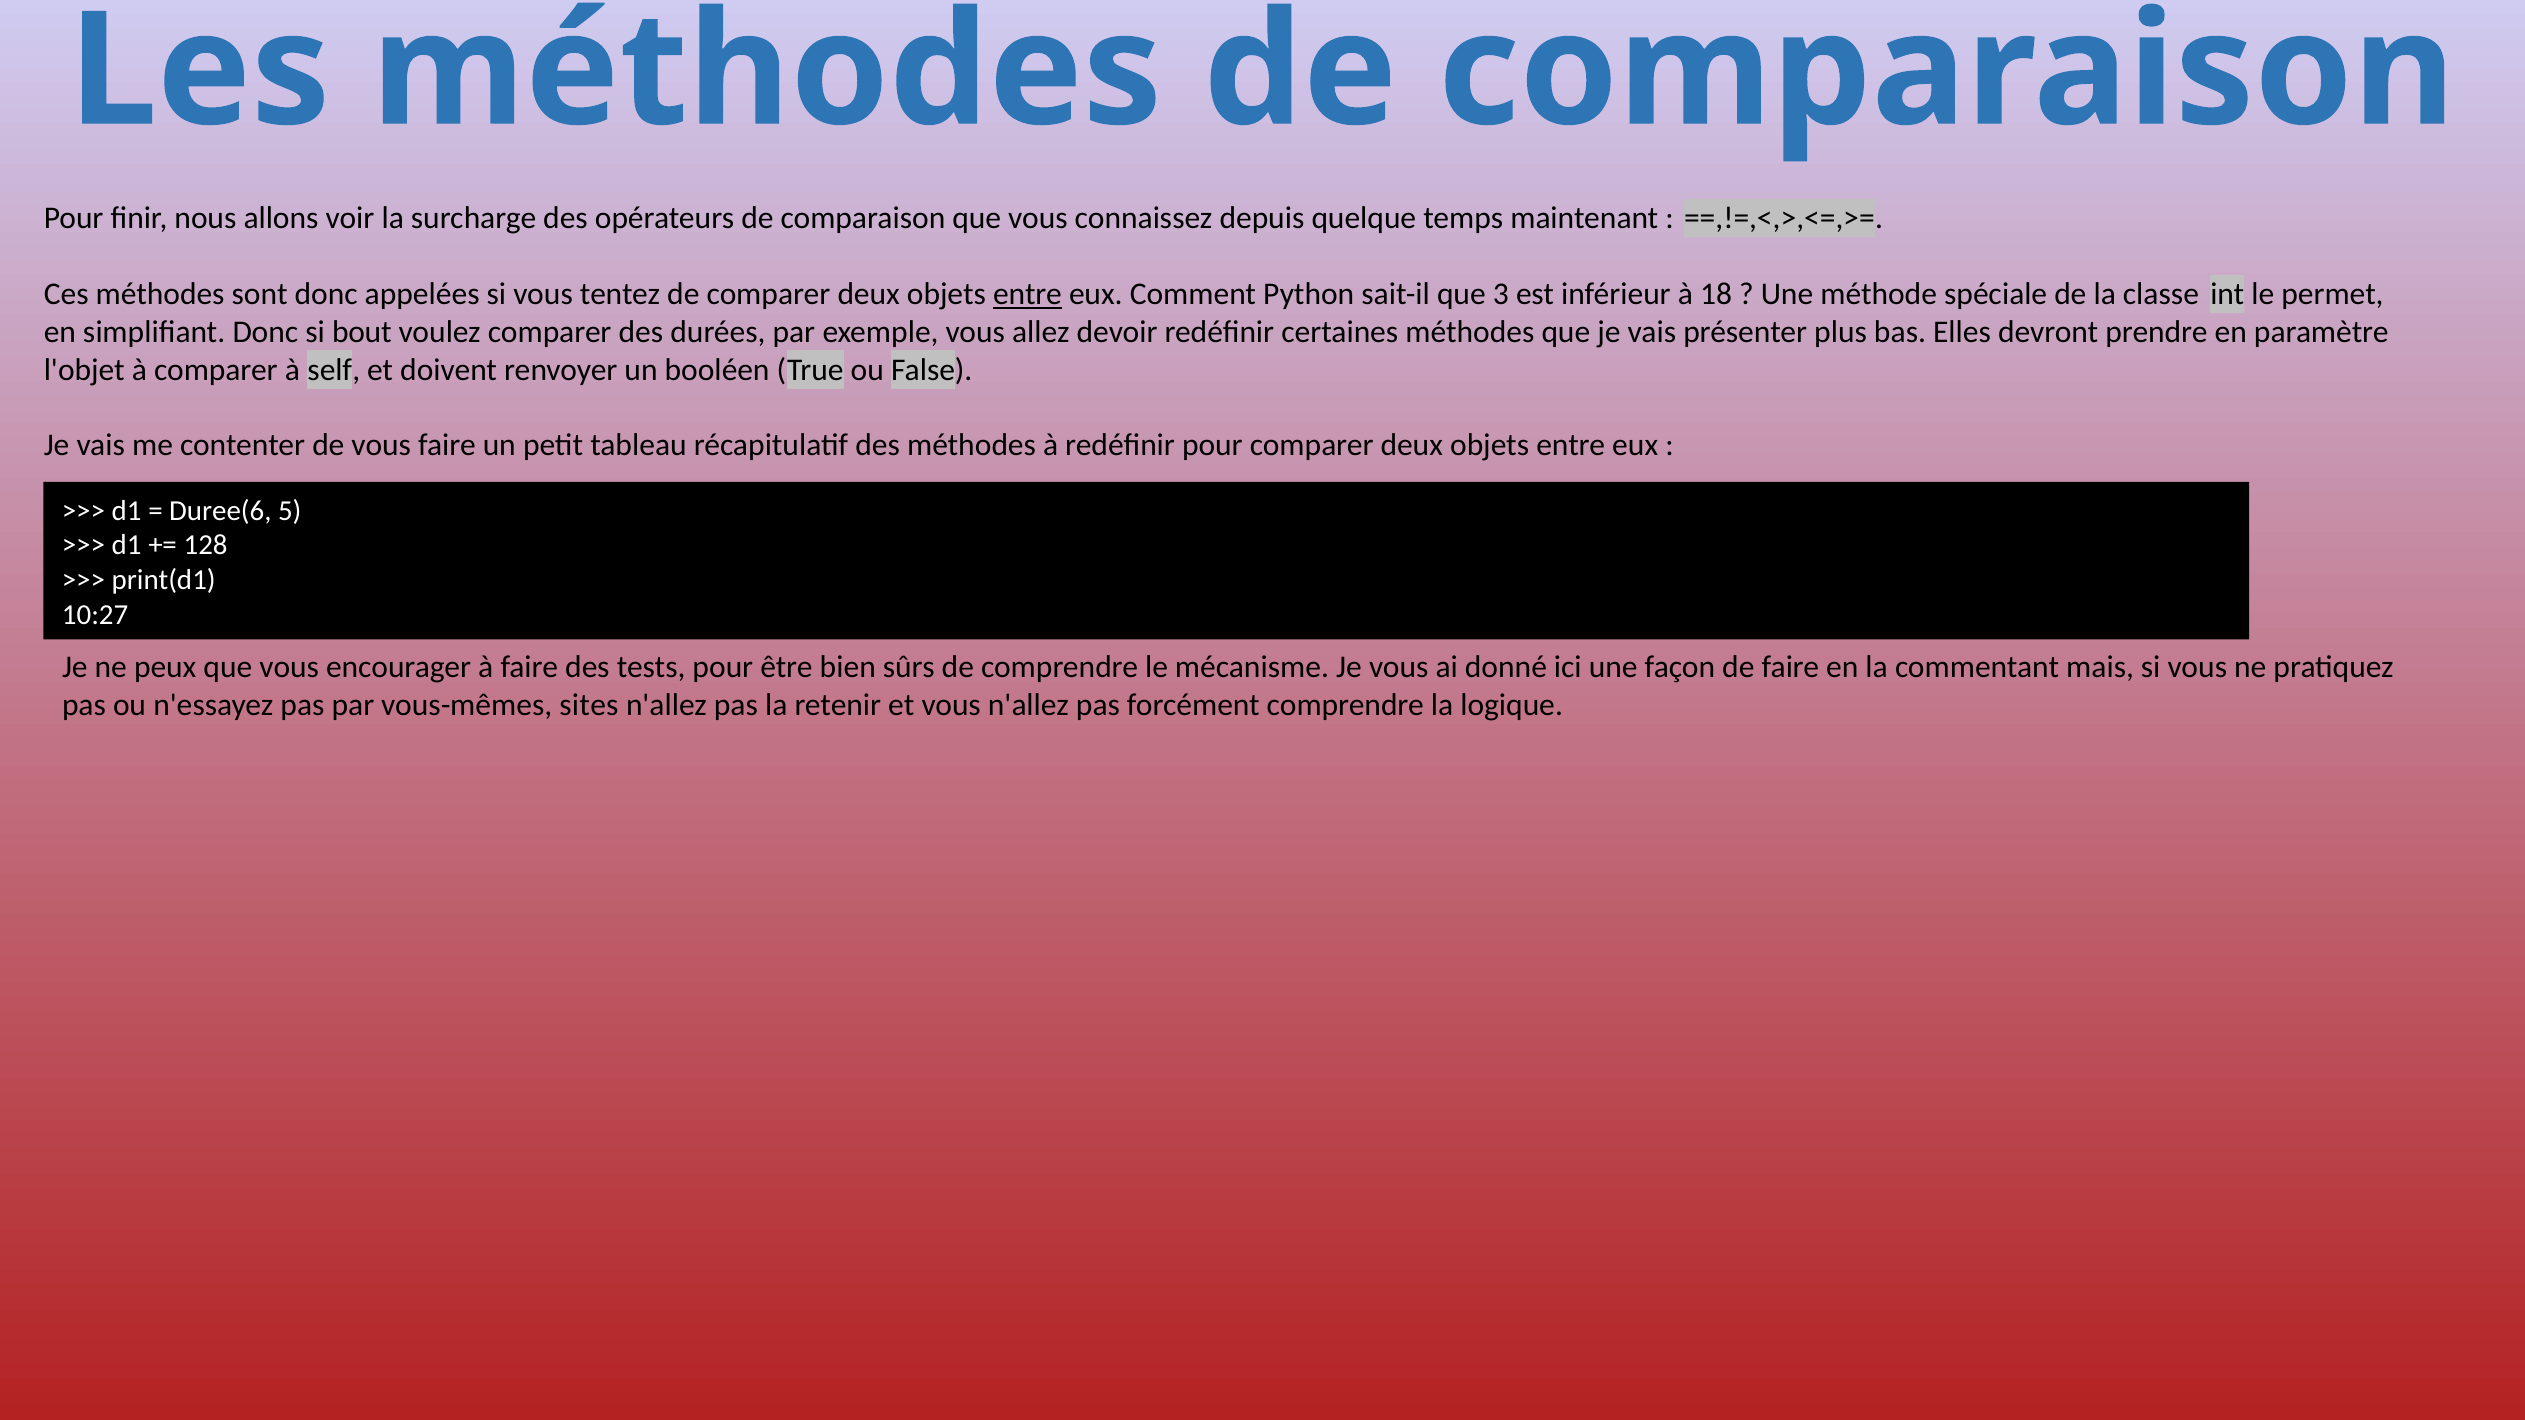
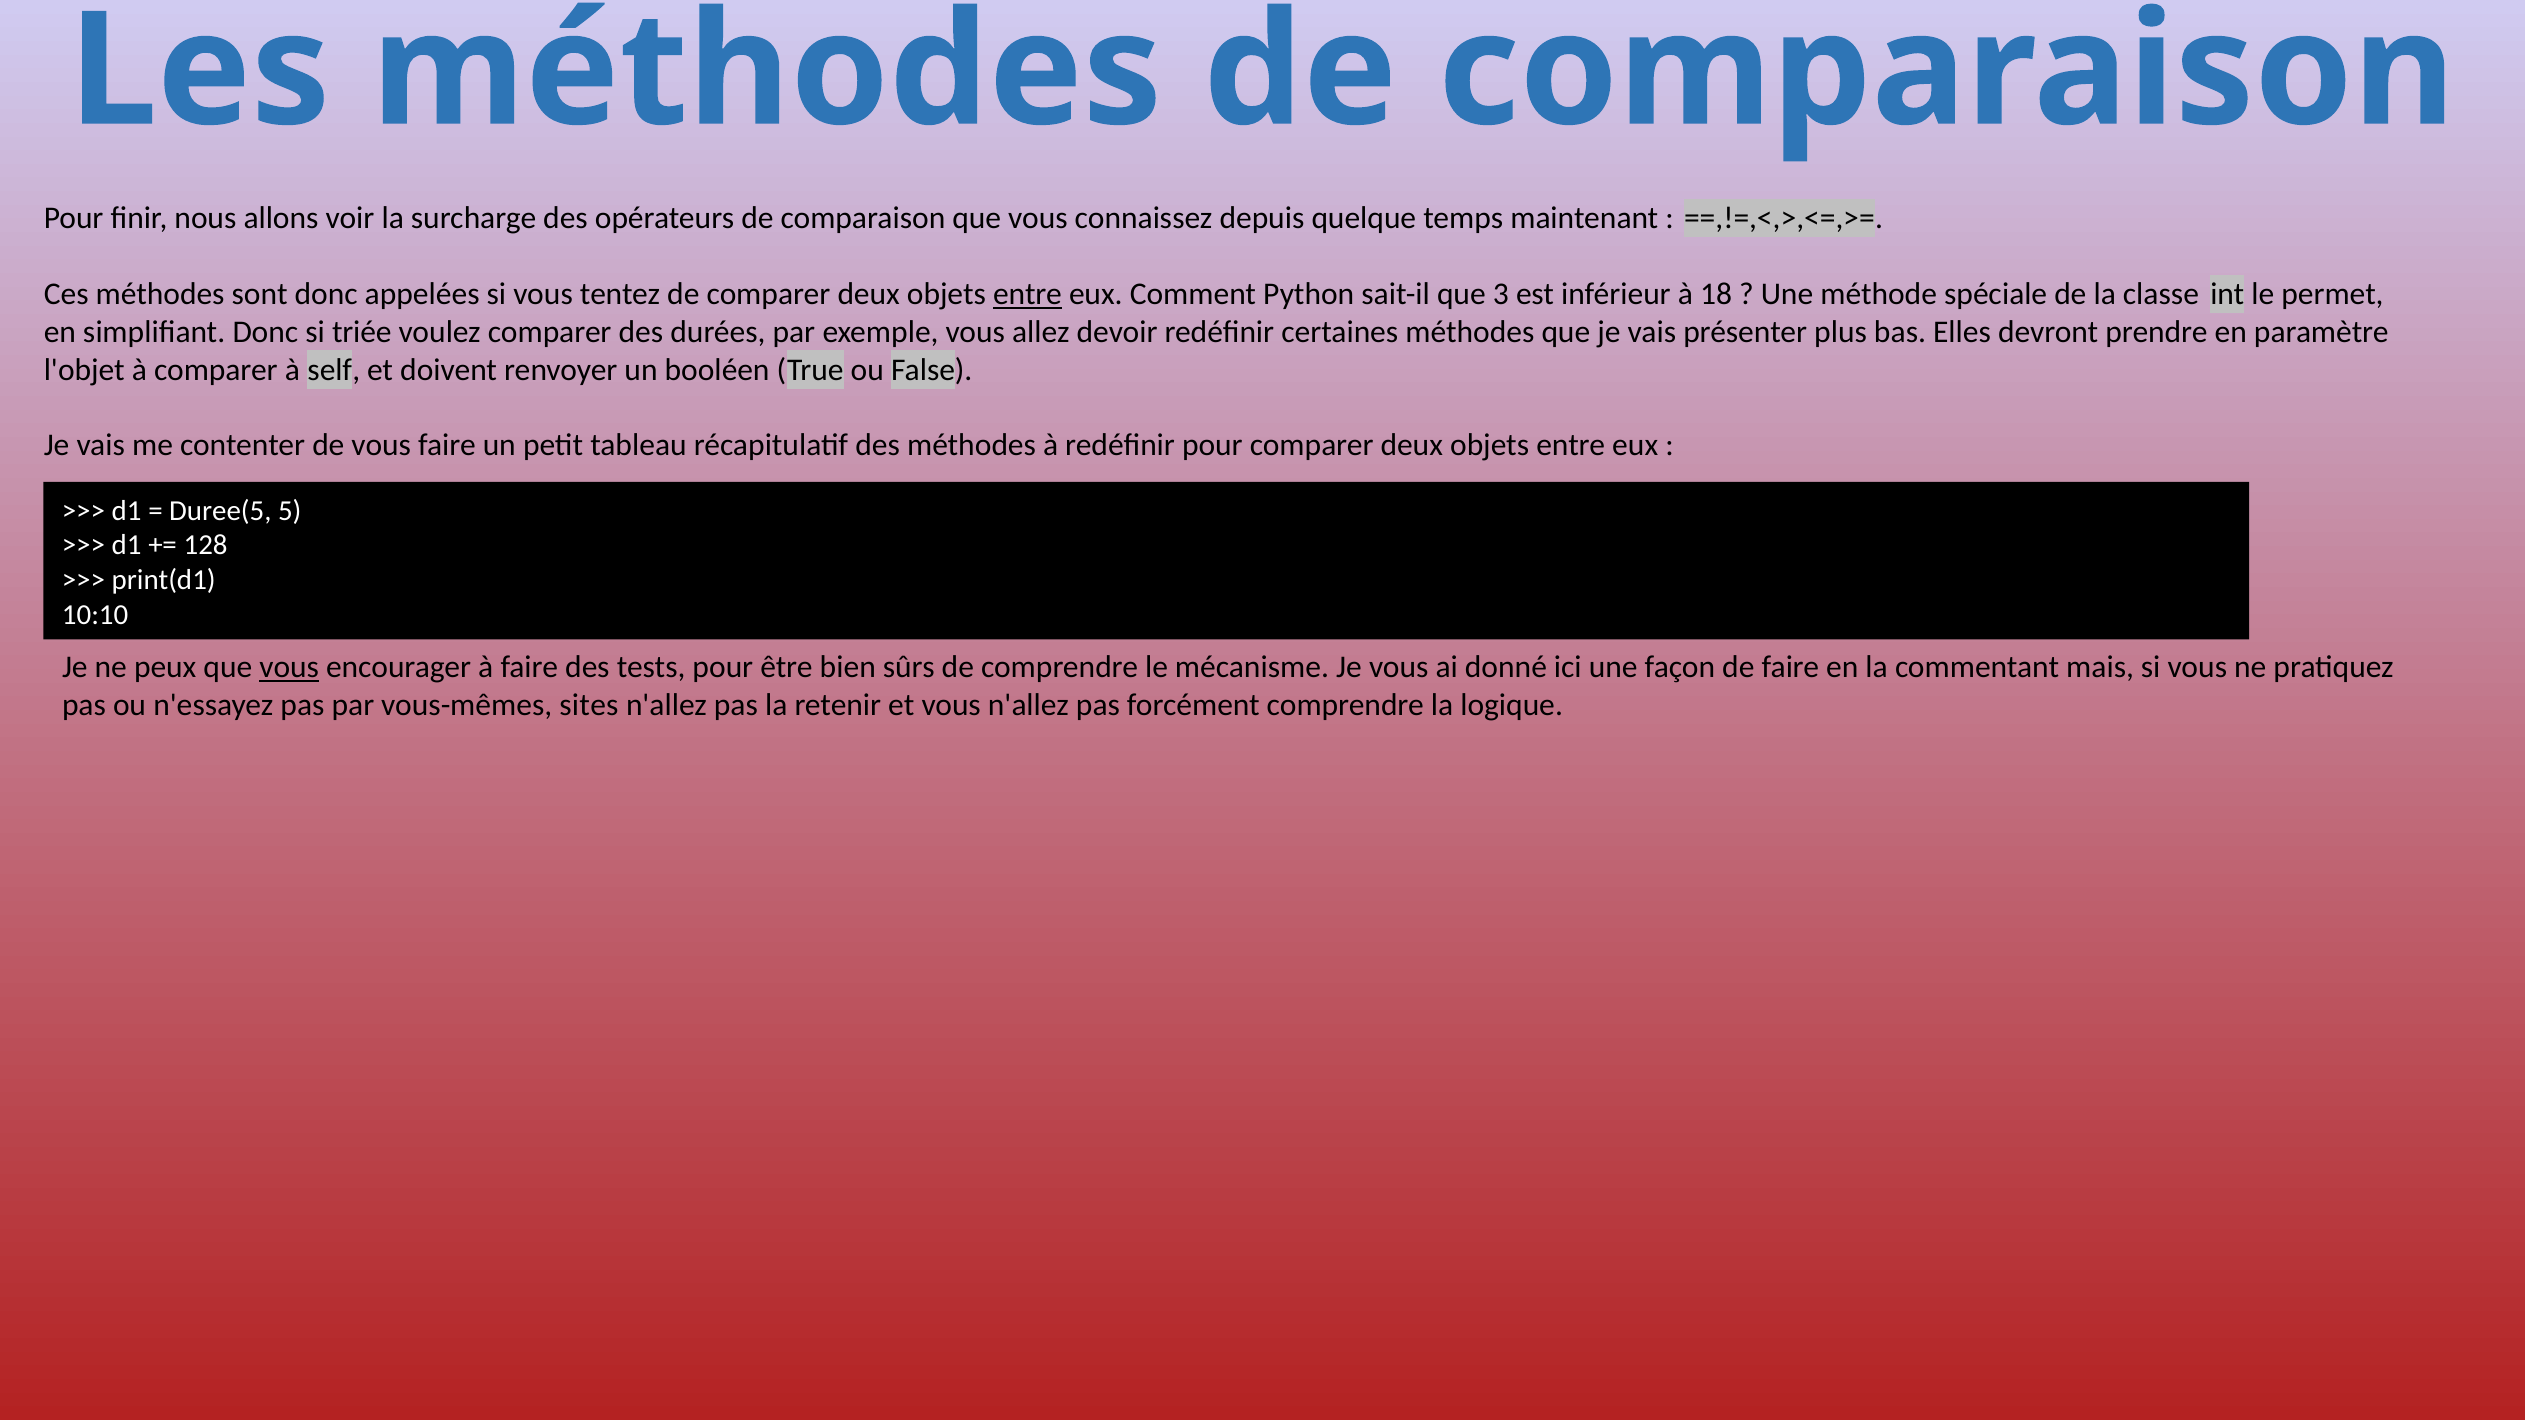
bout: bout -> triée (362, 332)
Duree(6: Duree(6 -> Duree(5 (220, 511)
10:27: 10:27 -> 10:10 (95, 615)
vous underline: none -> present (289, 668)
